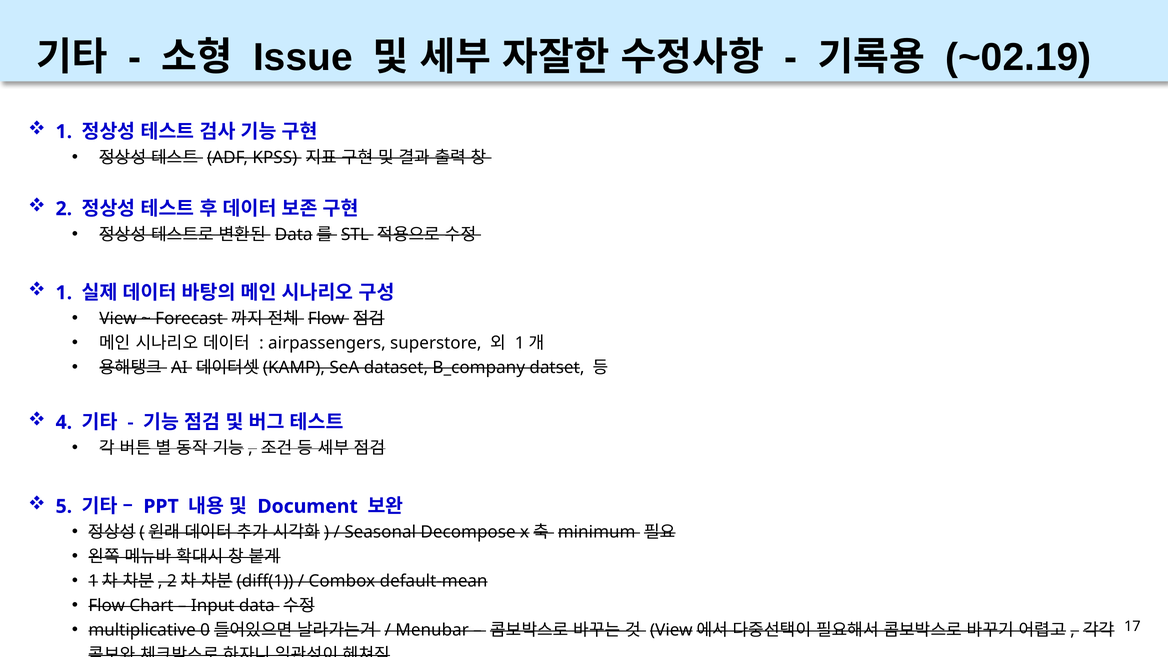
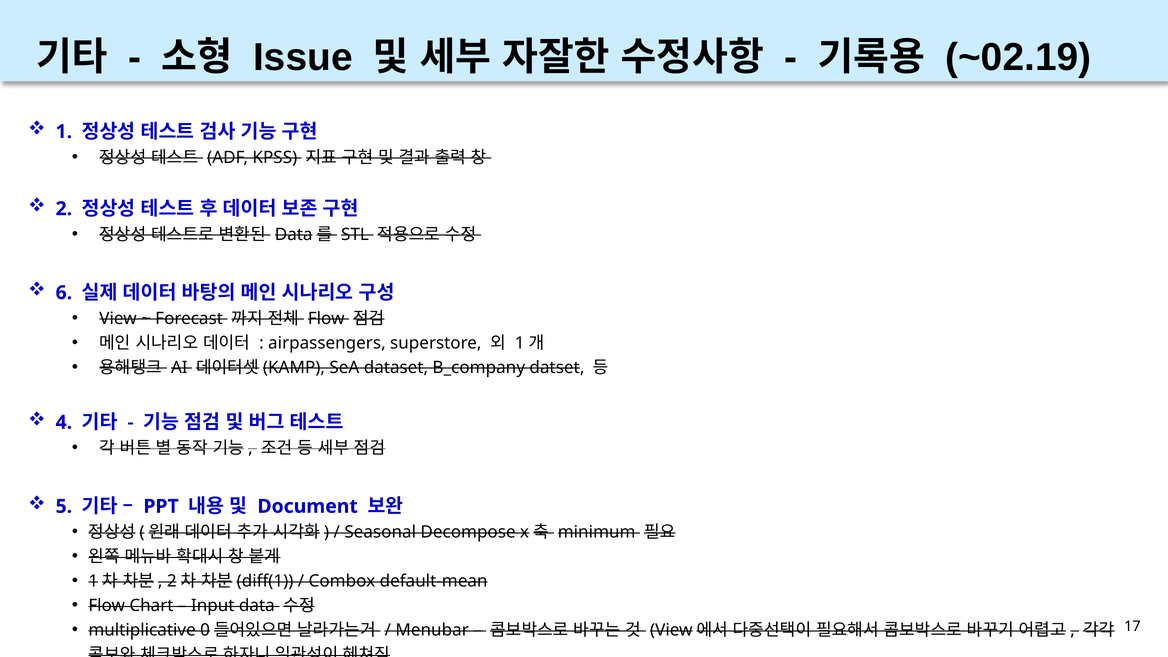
1: 1 -> 6 (64, 293)
